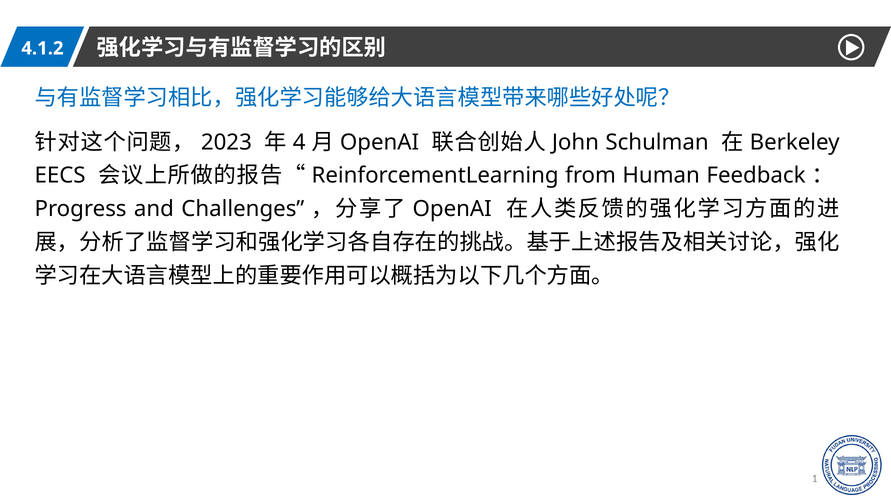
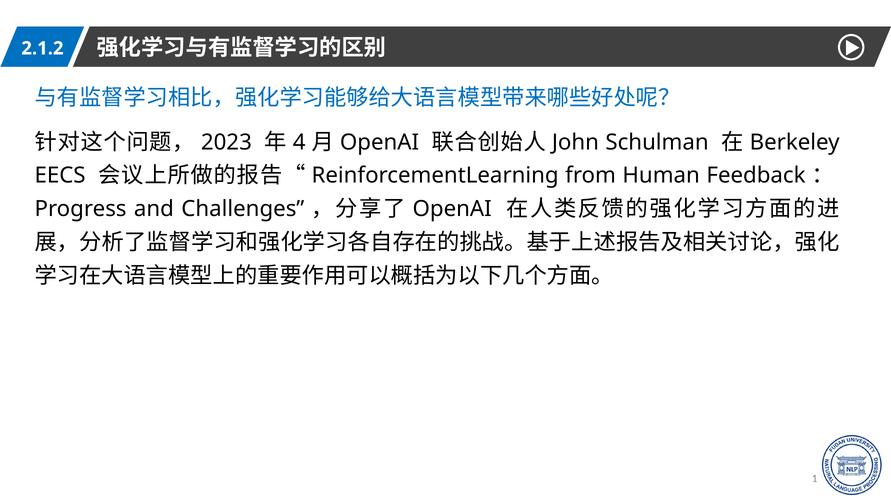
4.1.2: 4.1.2 -> 2.1.2 (42, 48)
